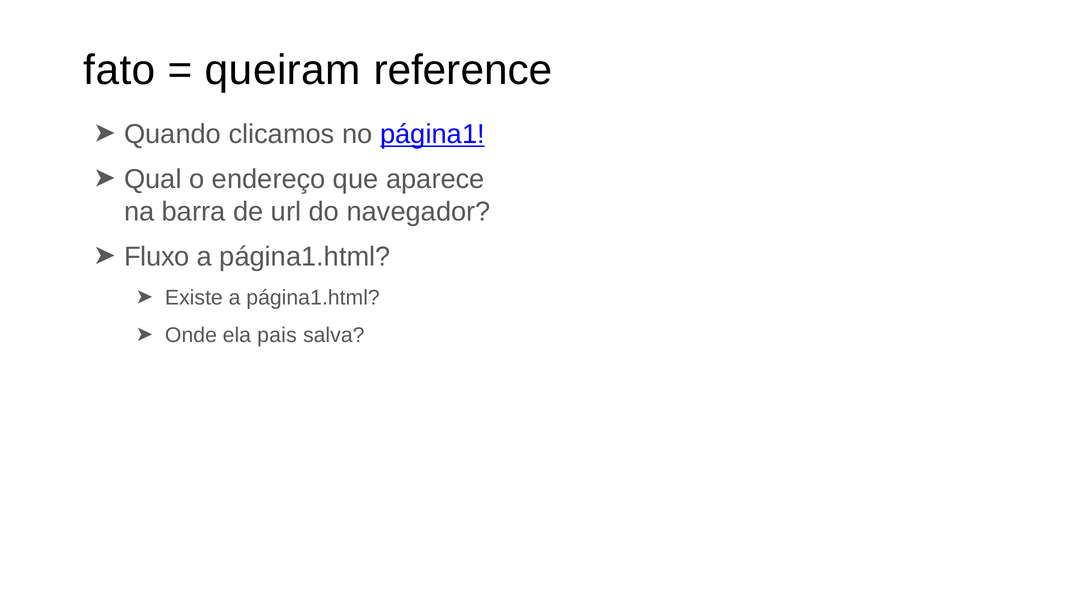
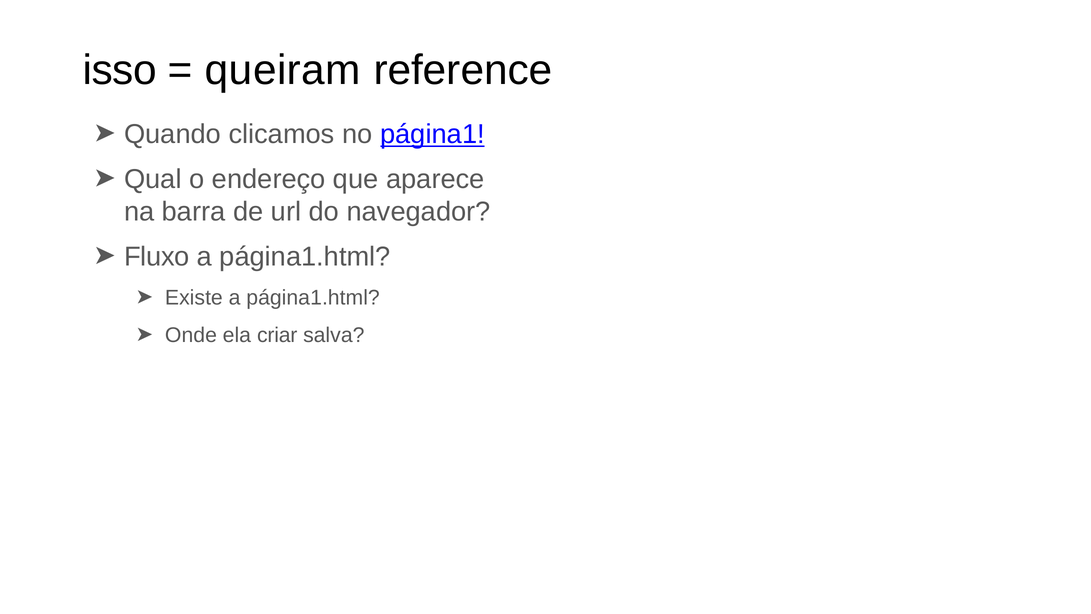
fato: fato -> isso (120, 70)
pais: pais -> criar (277, 335)
